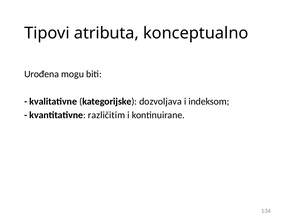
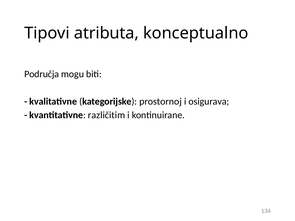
Urođena: Urođena -> Područja (42, 74)
dozvoljava: dozvoljava -> prostornoj (160, 102)
indeksom: indeksom -> osigurava (209, 102)
